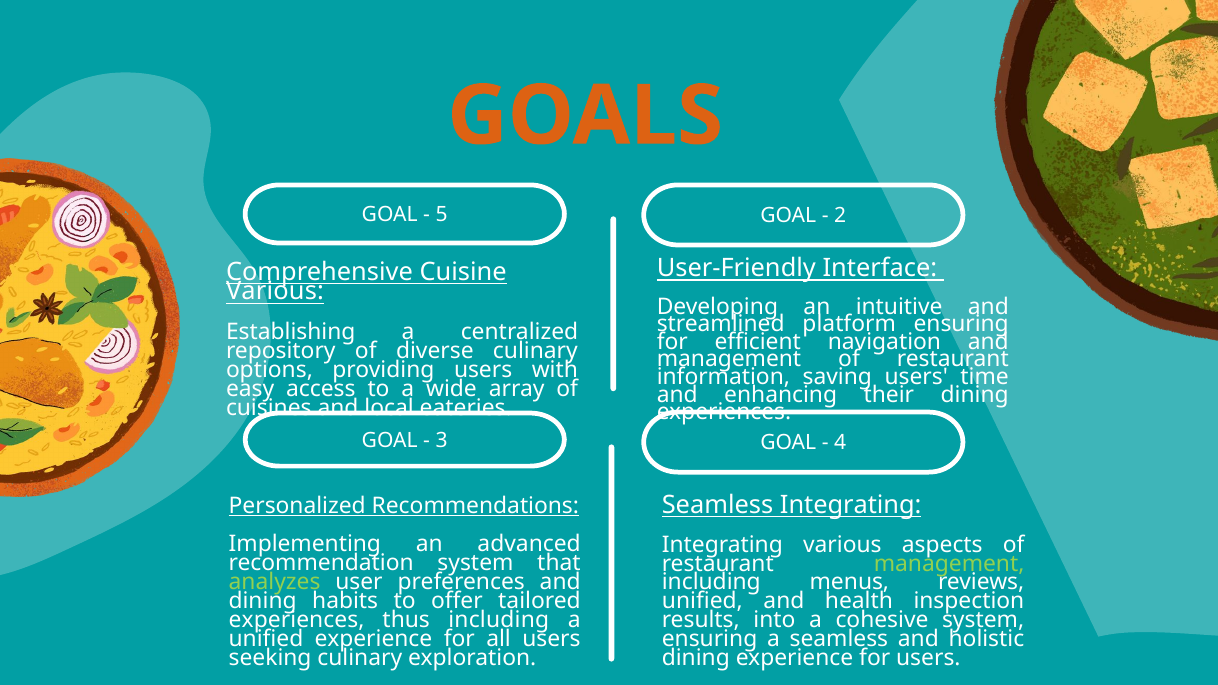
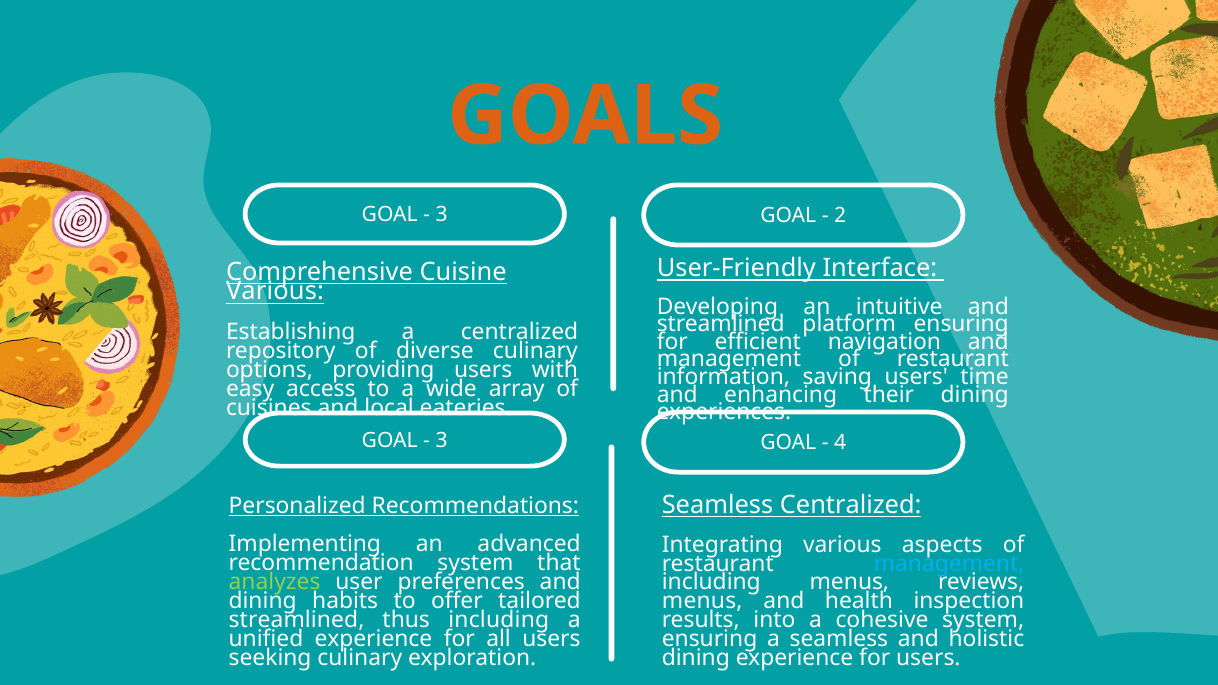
5: 5 -> 3 (442, 214)
Seamless Integrating: Integrating -> Centralized (851, 505)
management colour: light green -> light blue (949, 564)
unified: unified -> menus (702, 601)
experiences: experiences -> streamlined (297, 620)
